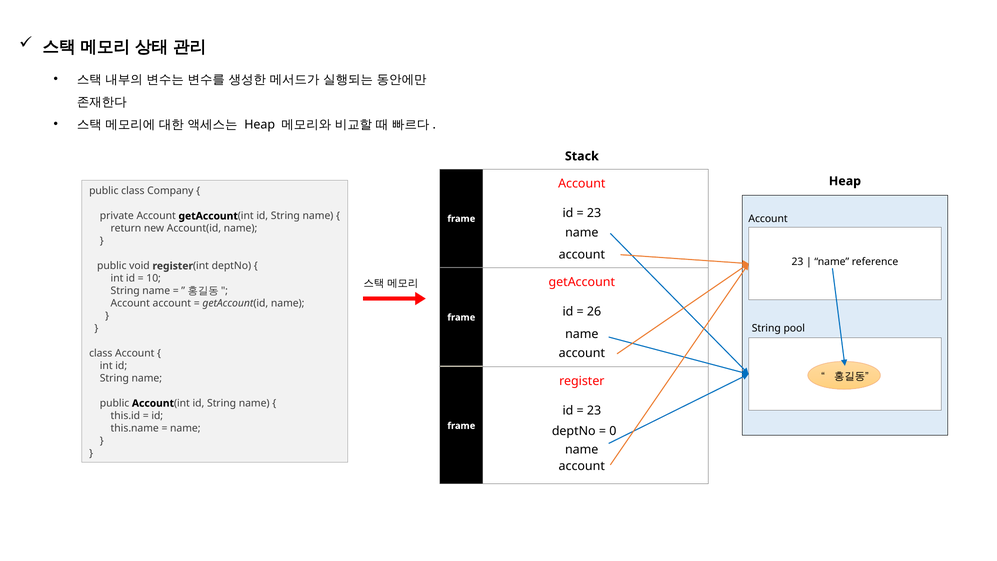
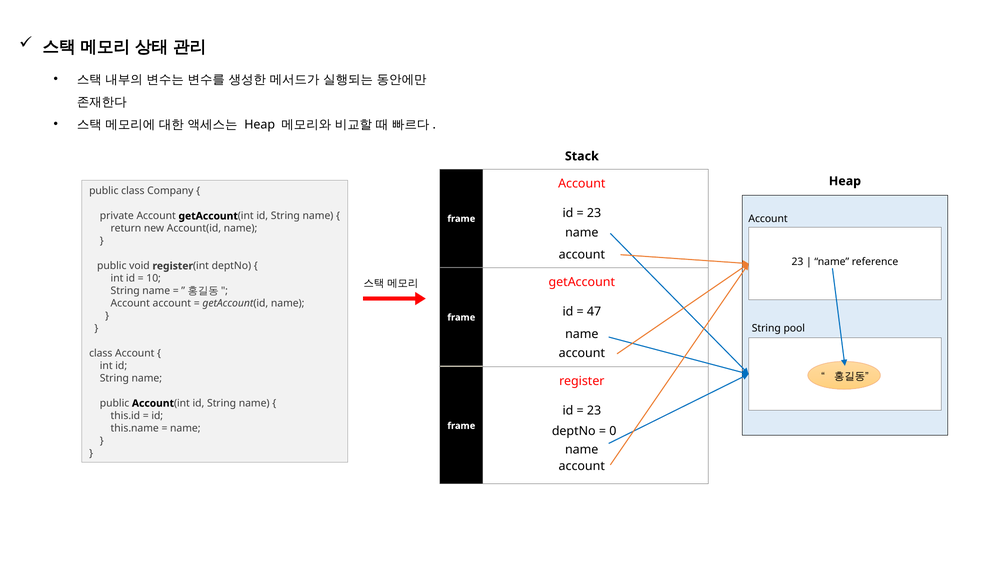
26: 26 -> 47 (594, 312)
